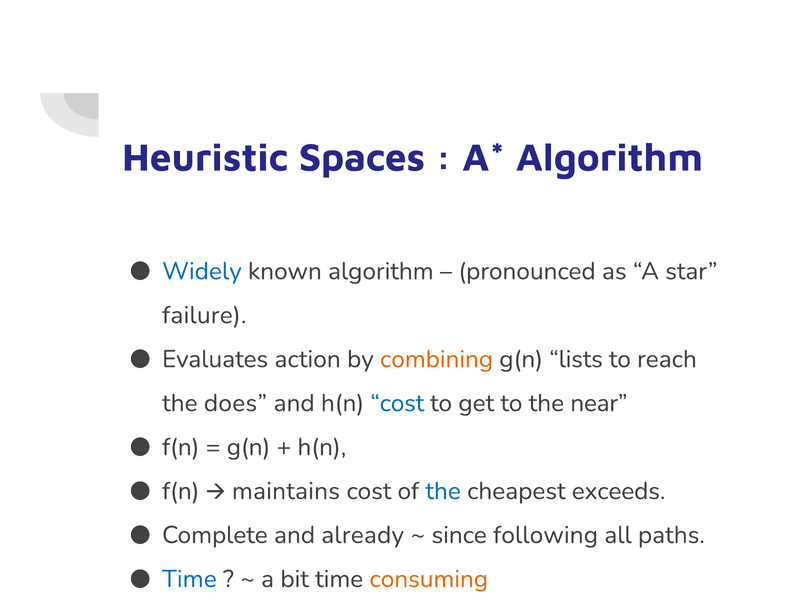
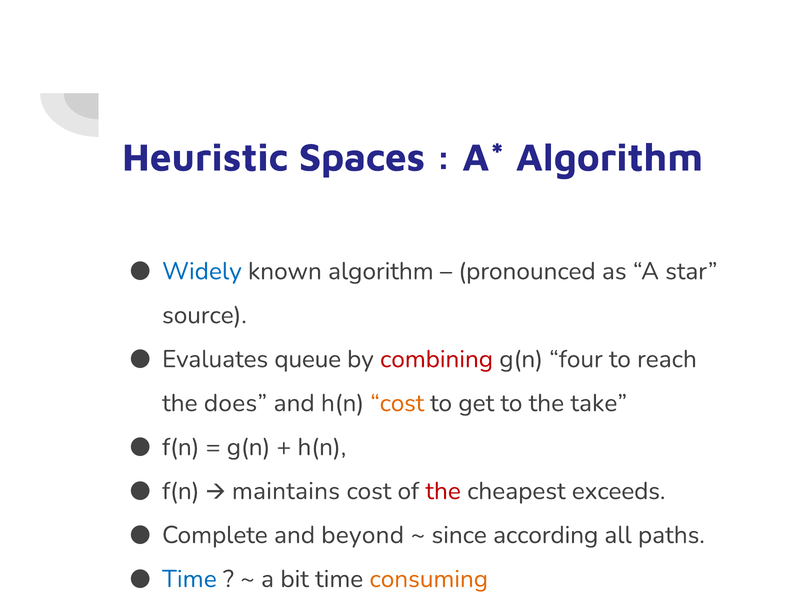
failure: failure -> source (204, 315)
action: action -> queue (308, 359)
combining colour: orange -> red (437, 359)
lists: lists -> four (576, 359)
cost colour: blue -> orange (397, 403)
near: near -> take (599, 403)
the colour: blue -> red (443, 491)
already: already -> beyond (363, 535)
following: following -> according (546, 535)
